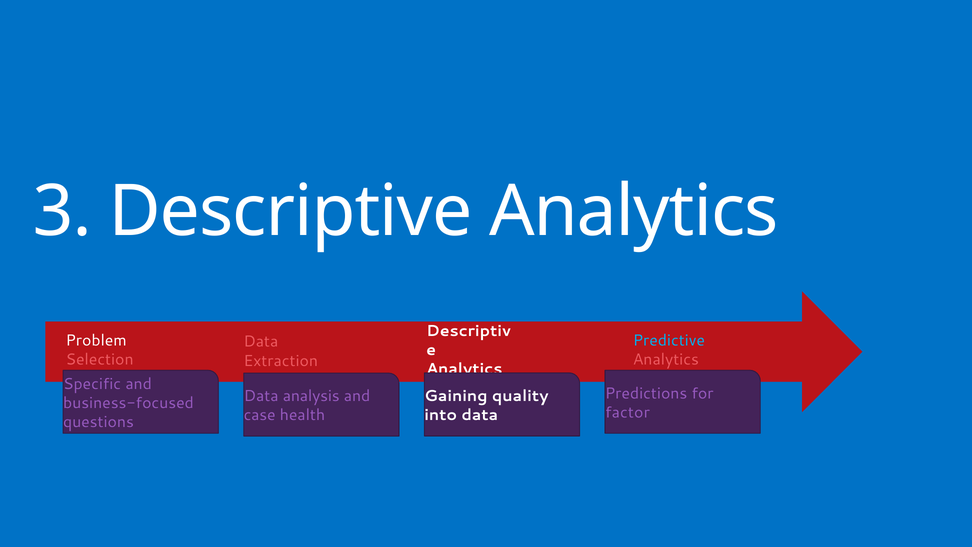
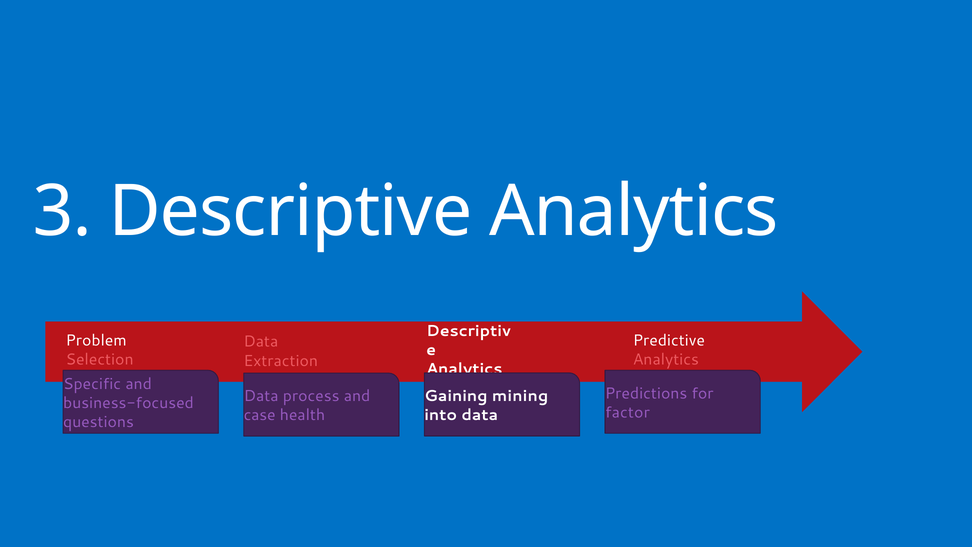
Predictive colour: light blue -> white (669, 340)
quality: quality -> mining (520, 396)
analysis: analysis -> process (311, 396)
